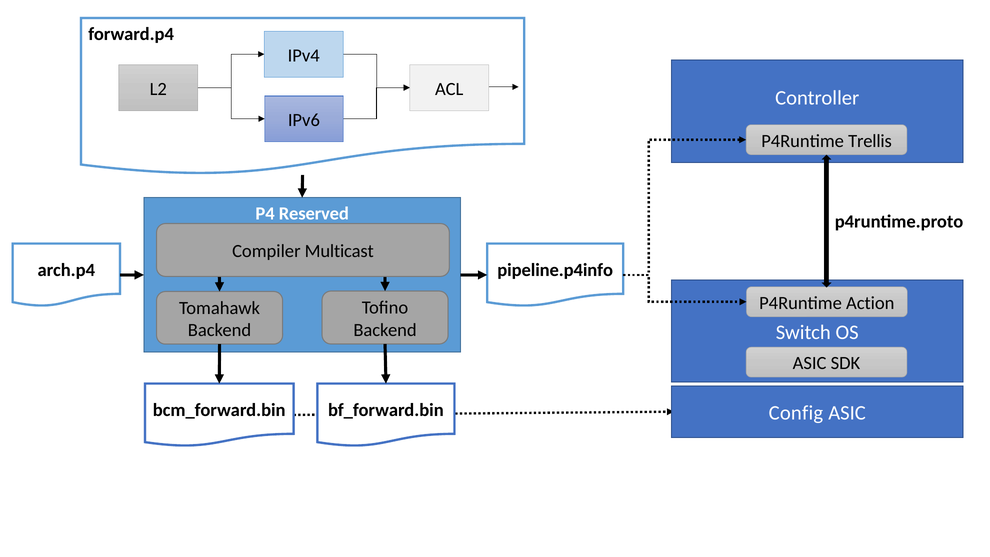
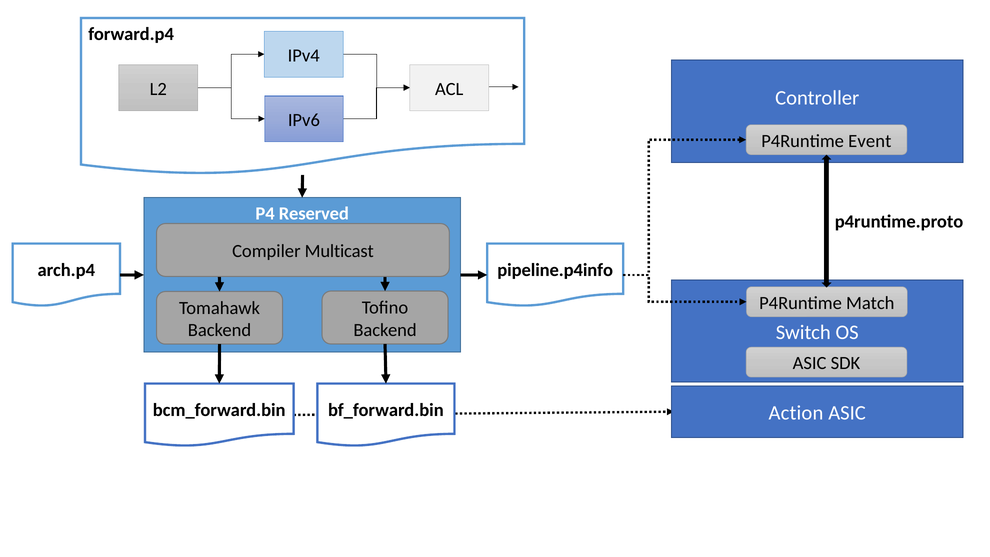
Trellis: Trellis -> Event (870, 141)
Action: Action -> Match (870, 303)
Config: Config -> Action (796, 413)
